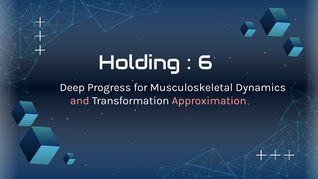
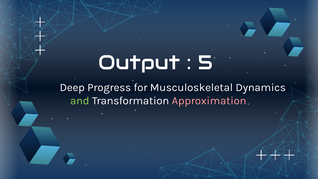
Holding: Holding -> Output (139, 63)
6: 6 -> 5 (205, 63)
and colour: pink -> light green (80, 101)
